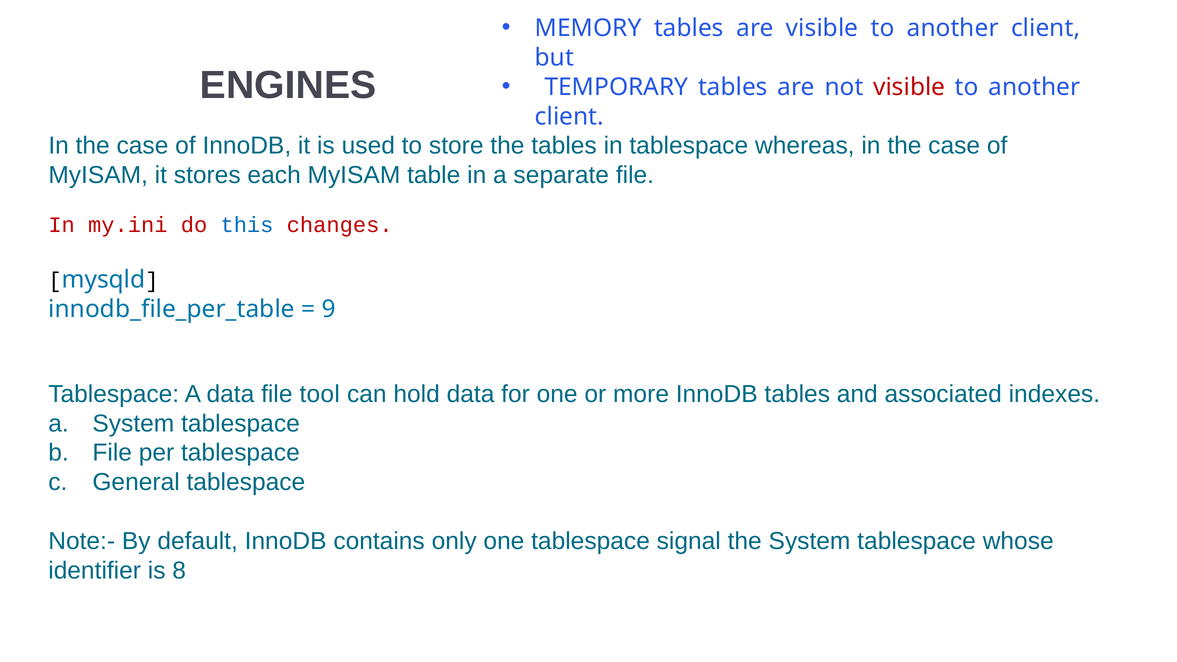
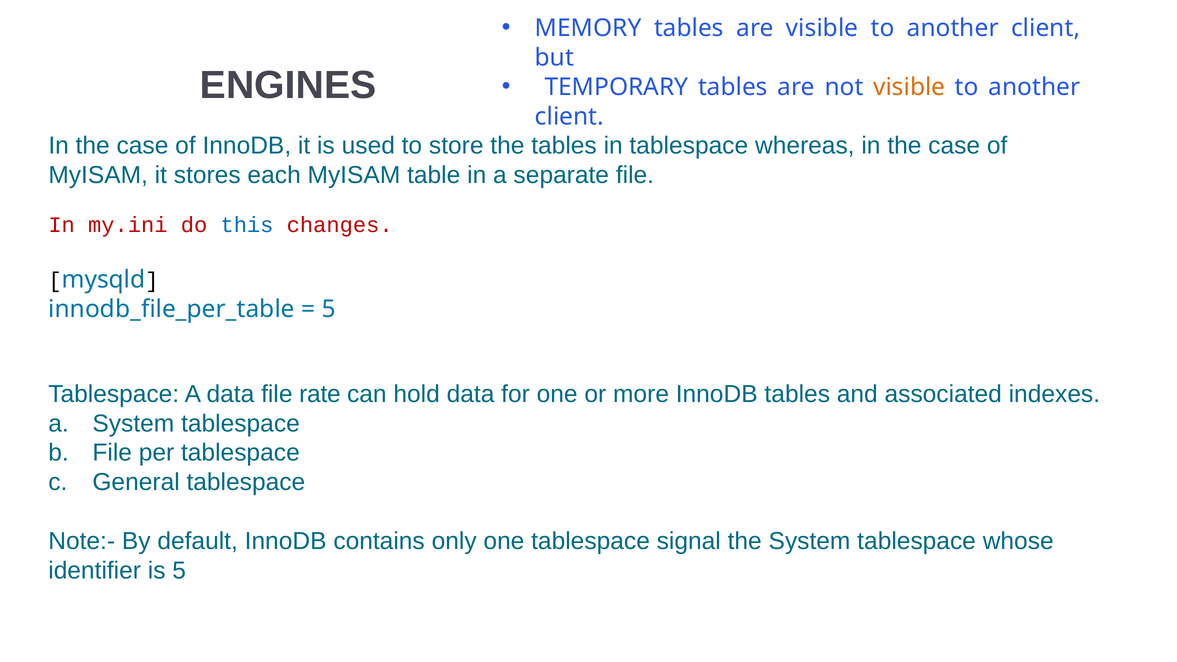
visible colour: red -> orange (909, 87)
9: 9 -> 5 (329, 309)
tool: tool -> rate (320, 394)
is 8: 8 -> 5 (179, 571)
